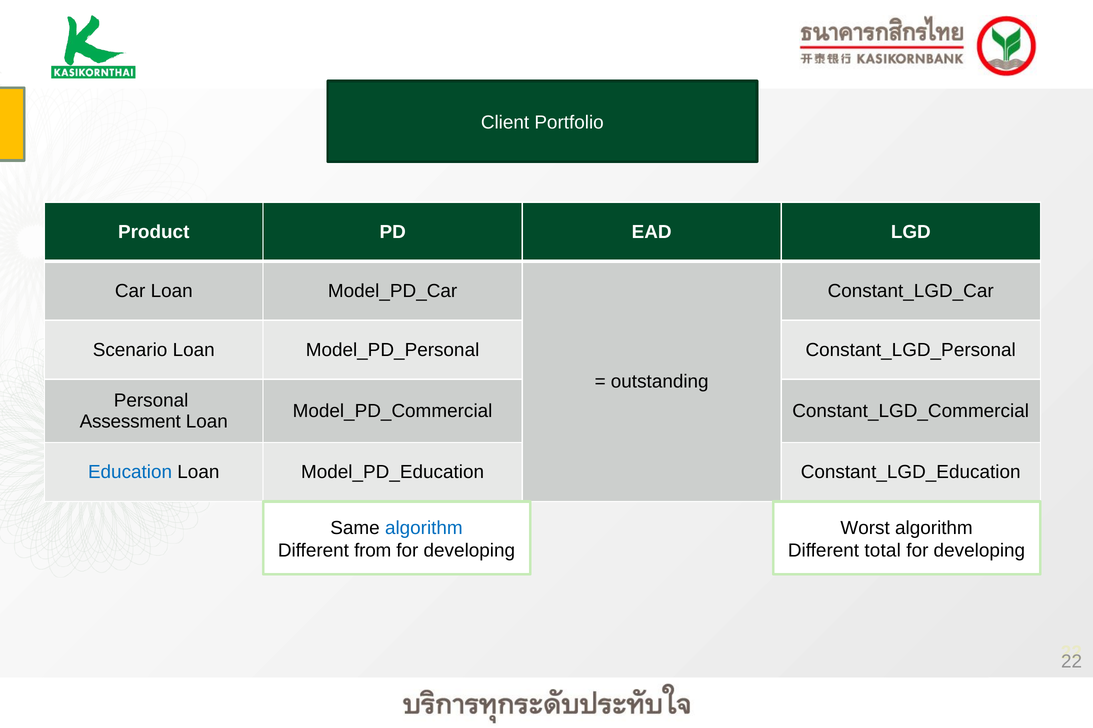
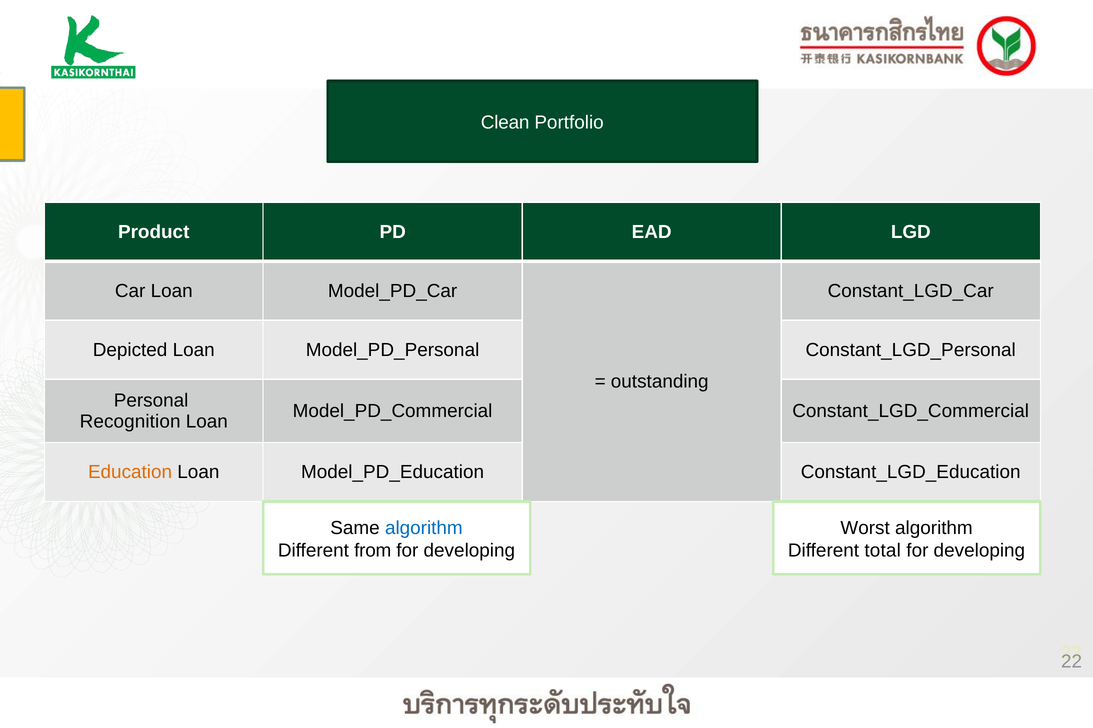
Client: Client -> Clean (505, 123)
Scenario: Scenario -> Depicted (130, 350)
Assessment: Assessment -> Recognition (130, 422)
Education colour: blue -> orange (130, 473)
